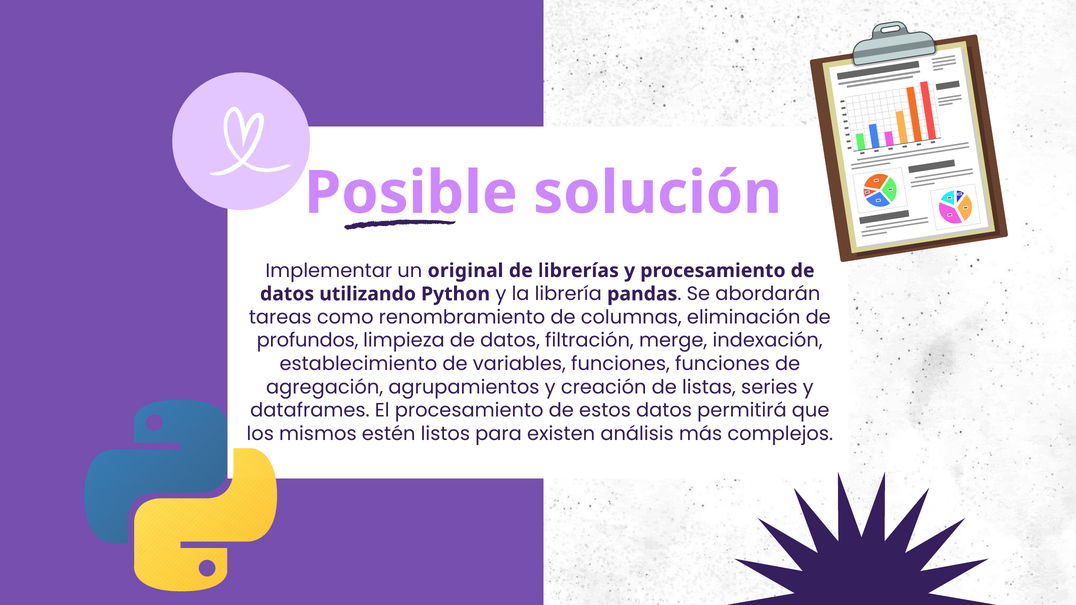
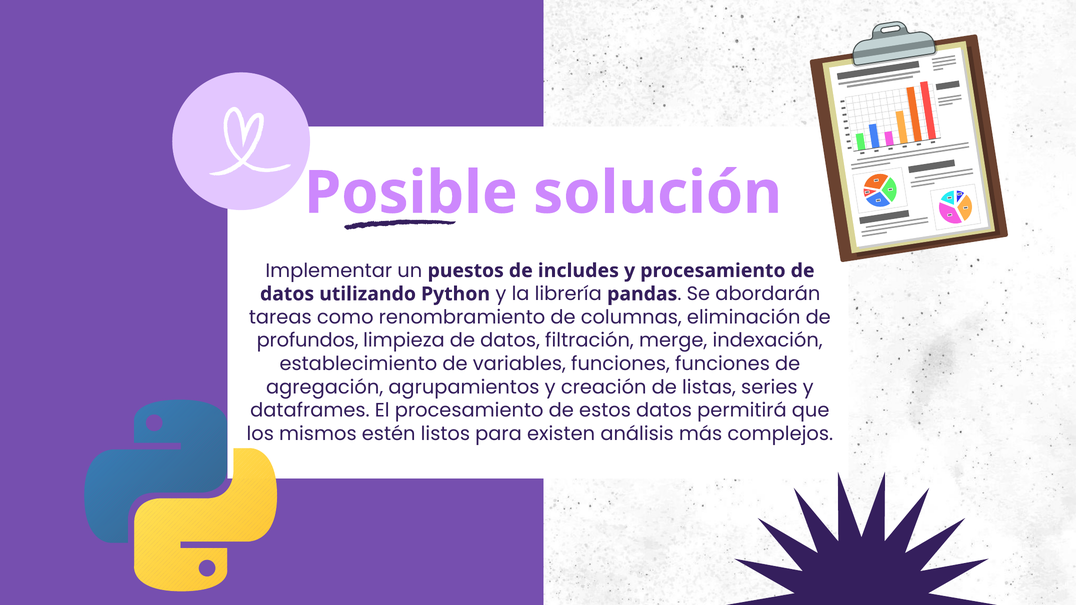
original: original -> puestos (466, 271)
librerías: librerías -> includes (578, 271)
